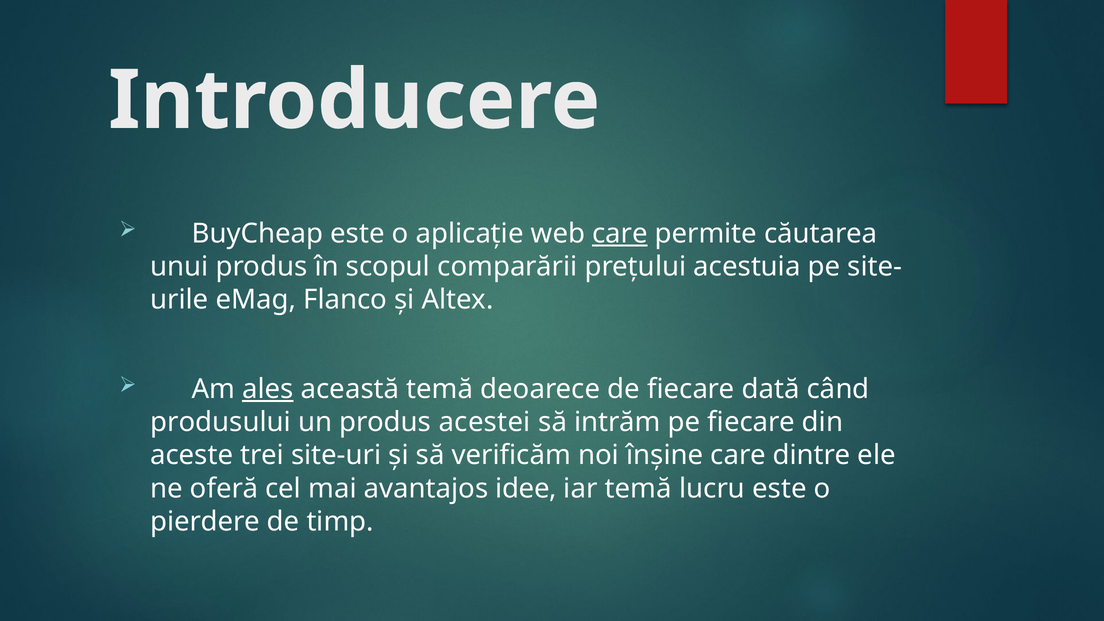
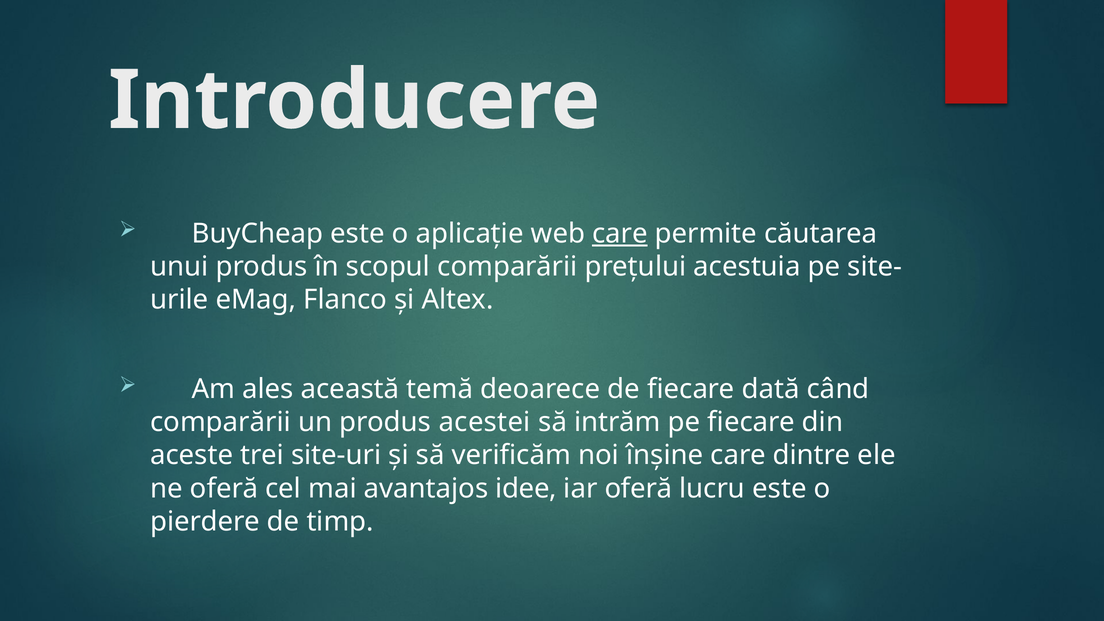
ales underline: present -> none (268, 389)
produsului: produsului -> comparării (221, 422)
iar temă: temă -> oferă (638, 488)
